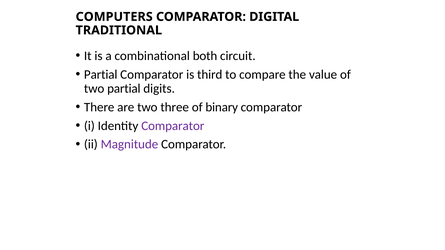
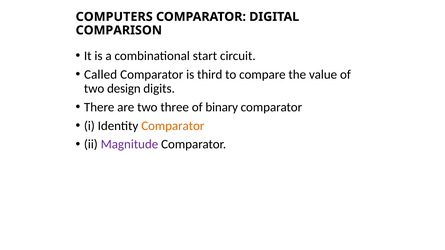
TRADITIONAL: TRADITIONAL -> COMPARISON (119, 30)
both: both -> start (205, 56)
Partial: Partial -> Called (101, 75)
two partial: partial -> design (124, 89)
Comparator colour: purple -> orange (173, 126)
